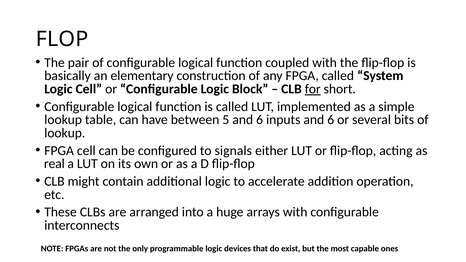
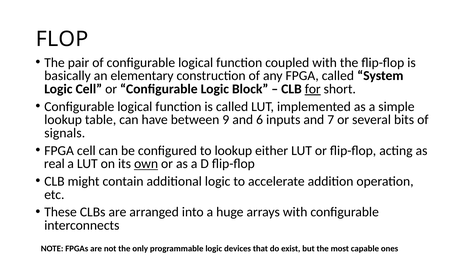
5: 5 -> 9 (226, 120)
inputs and 6: 6 -> 7 (331, 120)
lookup: lookup -> signals (65, 133)
to signals: signals -> lookup (233, 151)
own underline: none -> present (146, 164)
